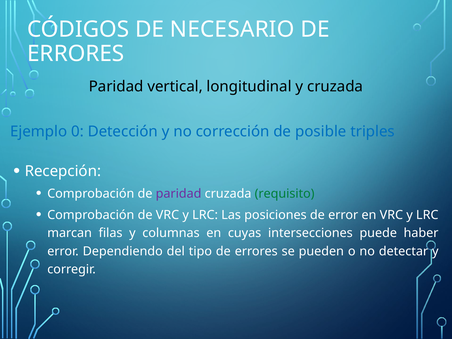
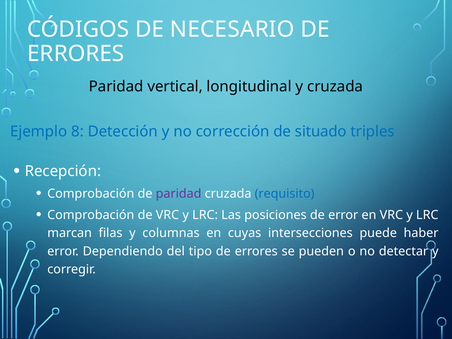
0: 0 -> 8 (77, 132)
posible: posible -> situado (321, 132)
requisito colour: green -> blue (285, 194)
